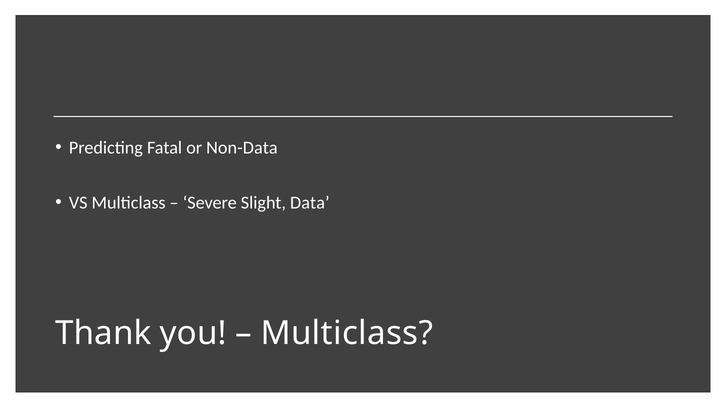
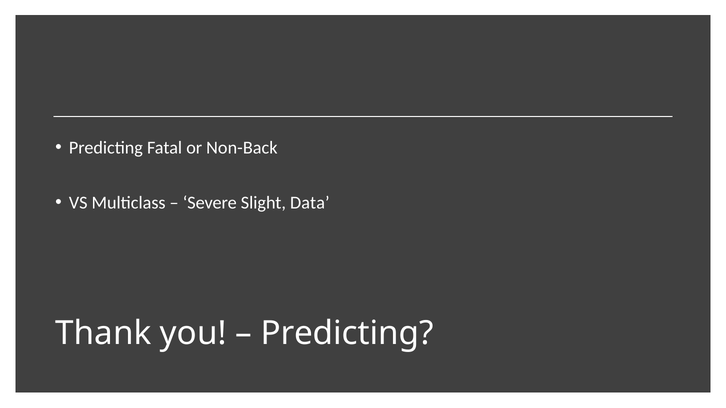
Non-Data: Non-Data -> Non-Back (242, 148)
Multiclass: Multiclass -> Predicting (347, 333)
